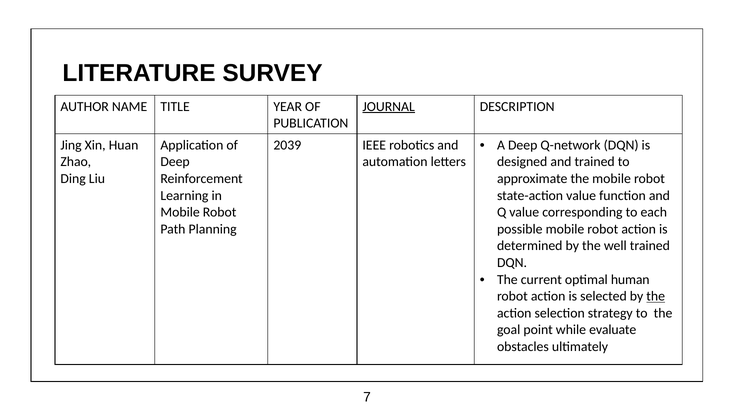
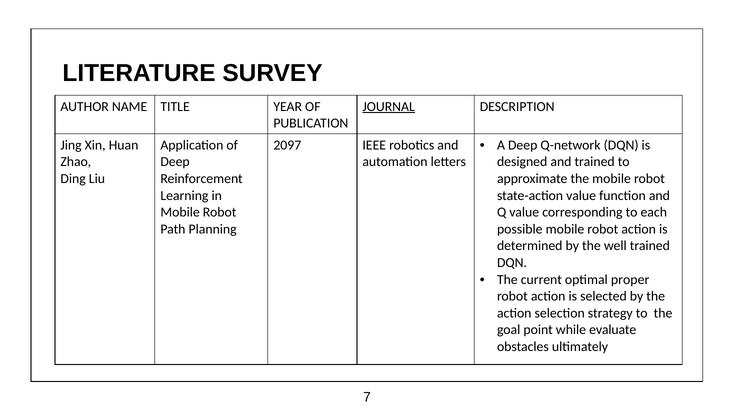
2039: 2039 -> 2097 (287, 145)
human: human -> proper (630, 279)
the underline: present -> none (656, 296)
